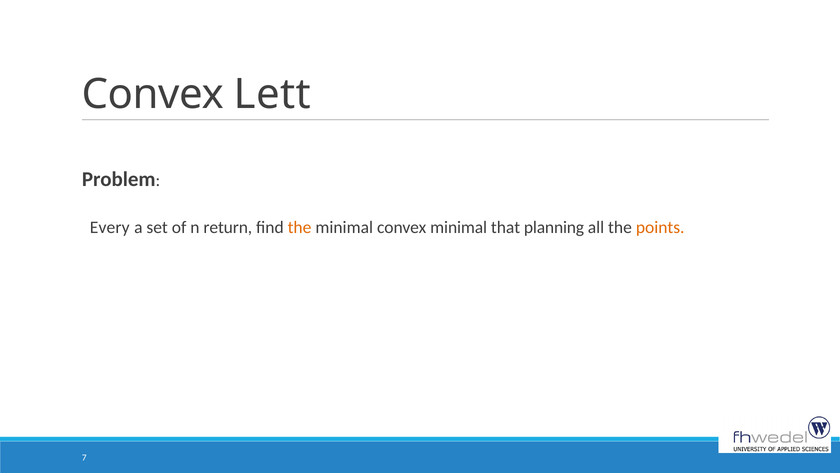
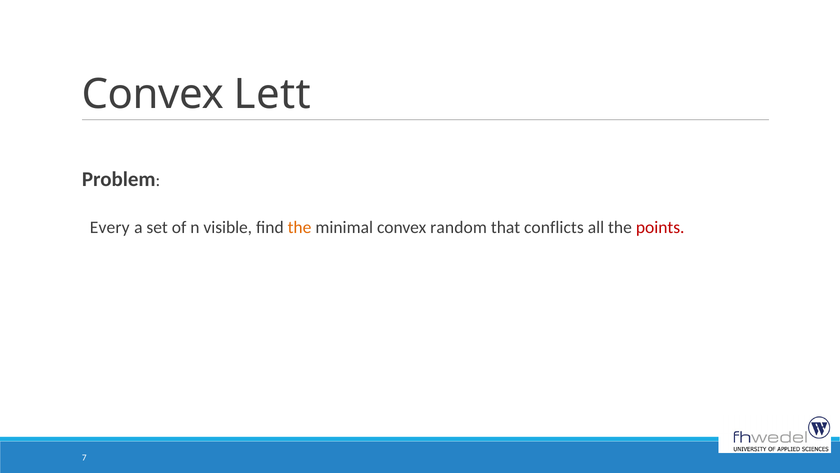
return: return -> visible (228, 227)
convex minimal: minimal -> random (459, 227)
planning: planning -> conflicts (554, 227)
points colour: orange -> red (660, 227)
